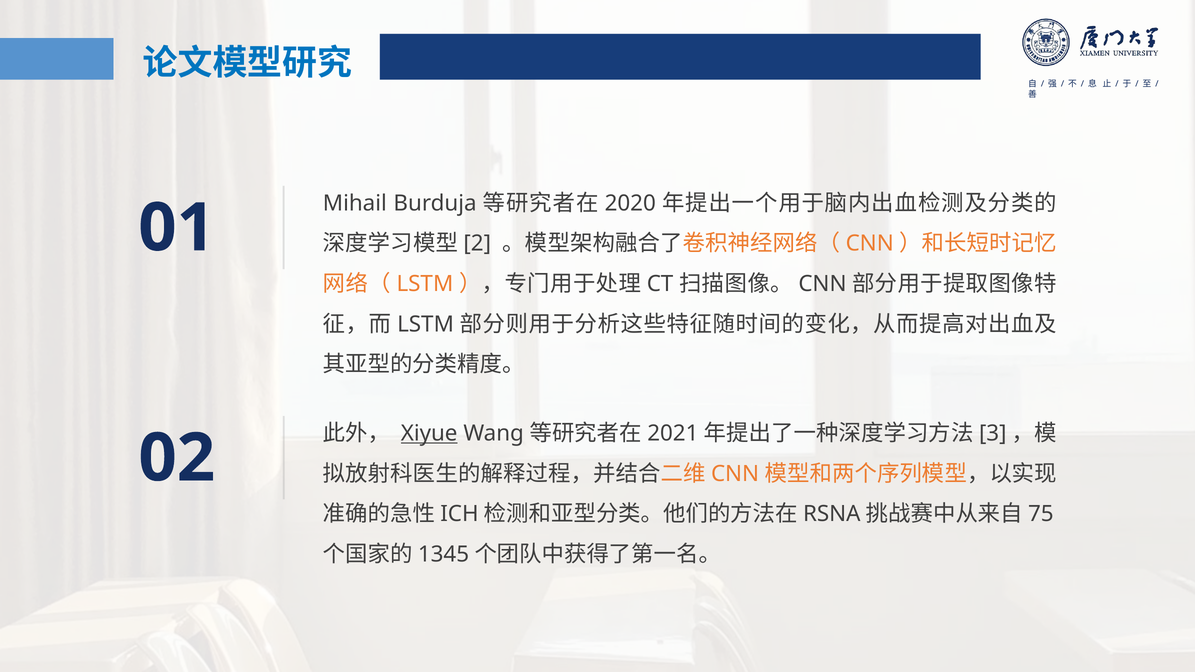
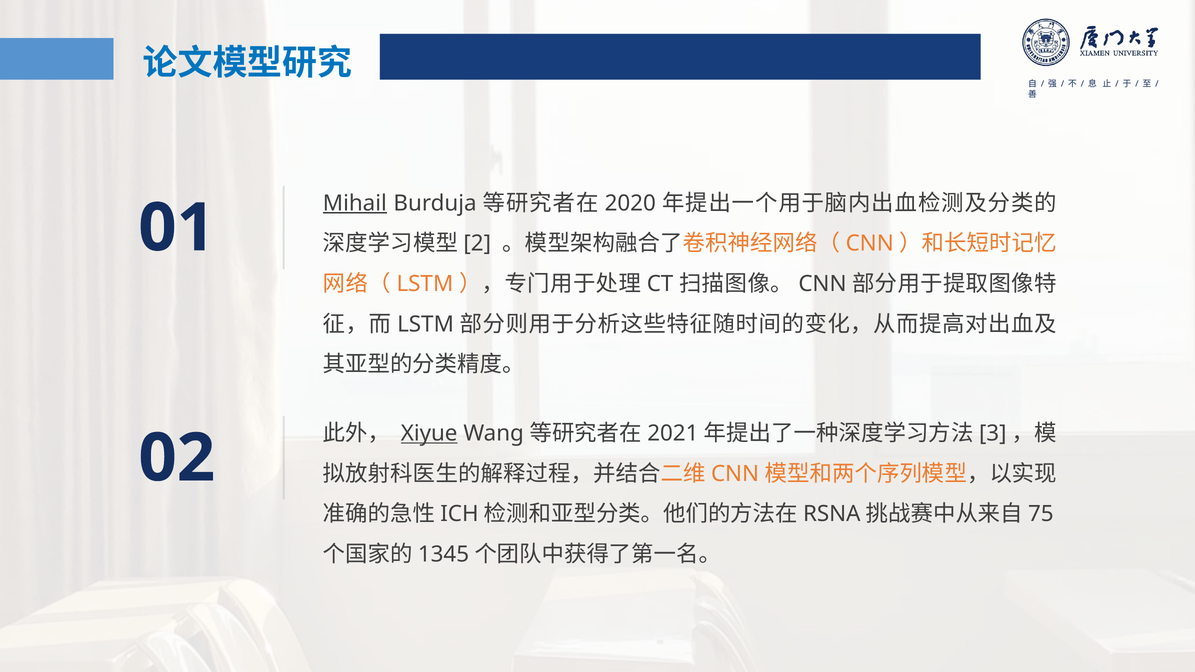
Mihail underline: none -> present (355, 203)
